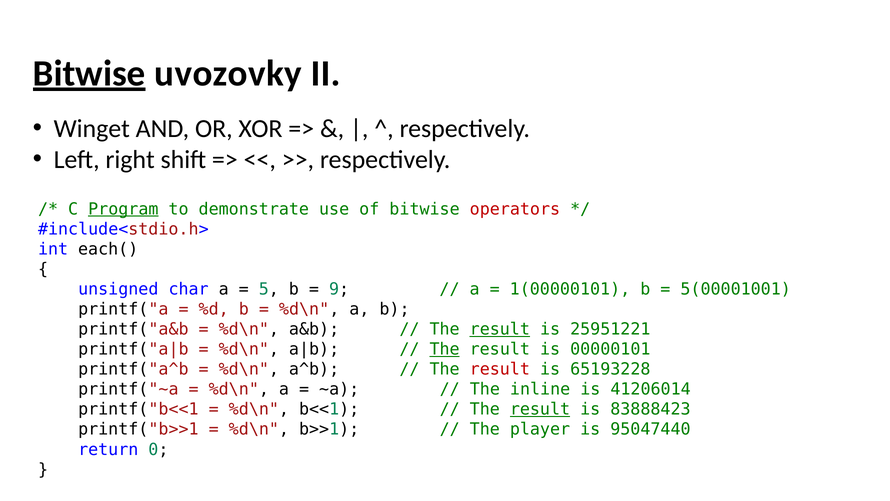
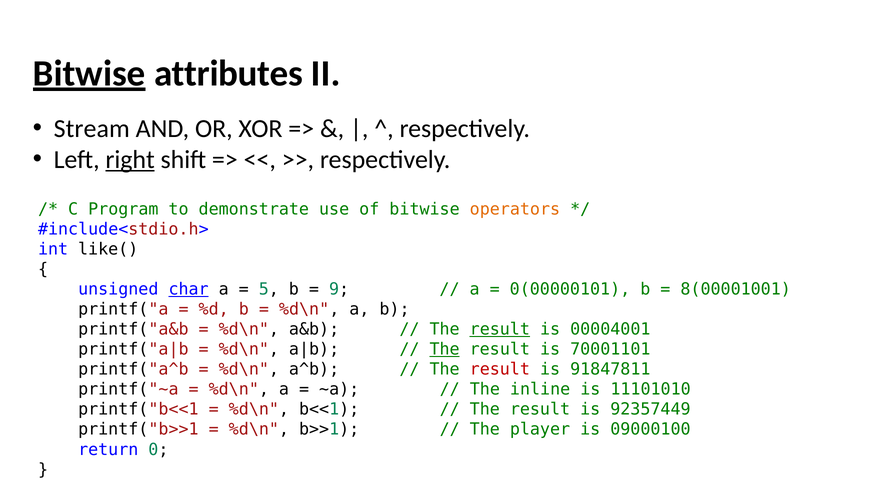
uvozovky: uvozovky -> attributes (228, 73)
Winget: Winget -> Stream (92, 128)
right underline: none -> present (130, 160)
Program underline: present -> none (123, 209)
operators colour: red -> orange (515, 209)
each(: each( -> like( (108, 249)
char underline: none -> present (189, 289)
1(00000101: 1(00000101 -> 0(00000101 (570, 289)
5(00001001: 5(00001001 -> 8(00001001 (736, 289)
25951221: 25951221 -> 00004001 (610, 329)
00000101: 00000101 -> 70001101 (610, 349)
65193228: 65193228 -> 91847811 (610, 369)
41206014: 41206014 -> 11101010 (651, 389)
result underline: present -> none (540, 409)
83888423: 83888423 -> 92357449 (650, 409)
95047440: 95047440 -> 09000100 (650, 429)
